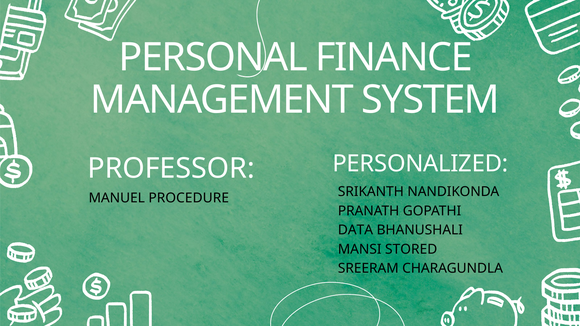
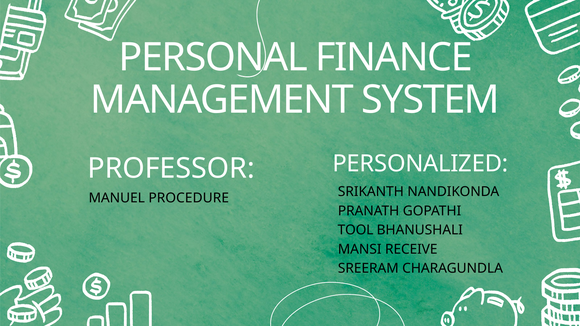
DATA: DATA -> TOOL (356, 230)
STORED: STORED -> RECEIVE (411, 249)
